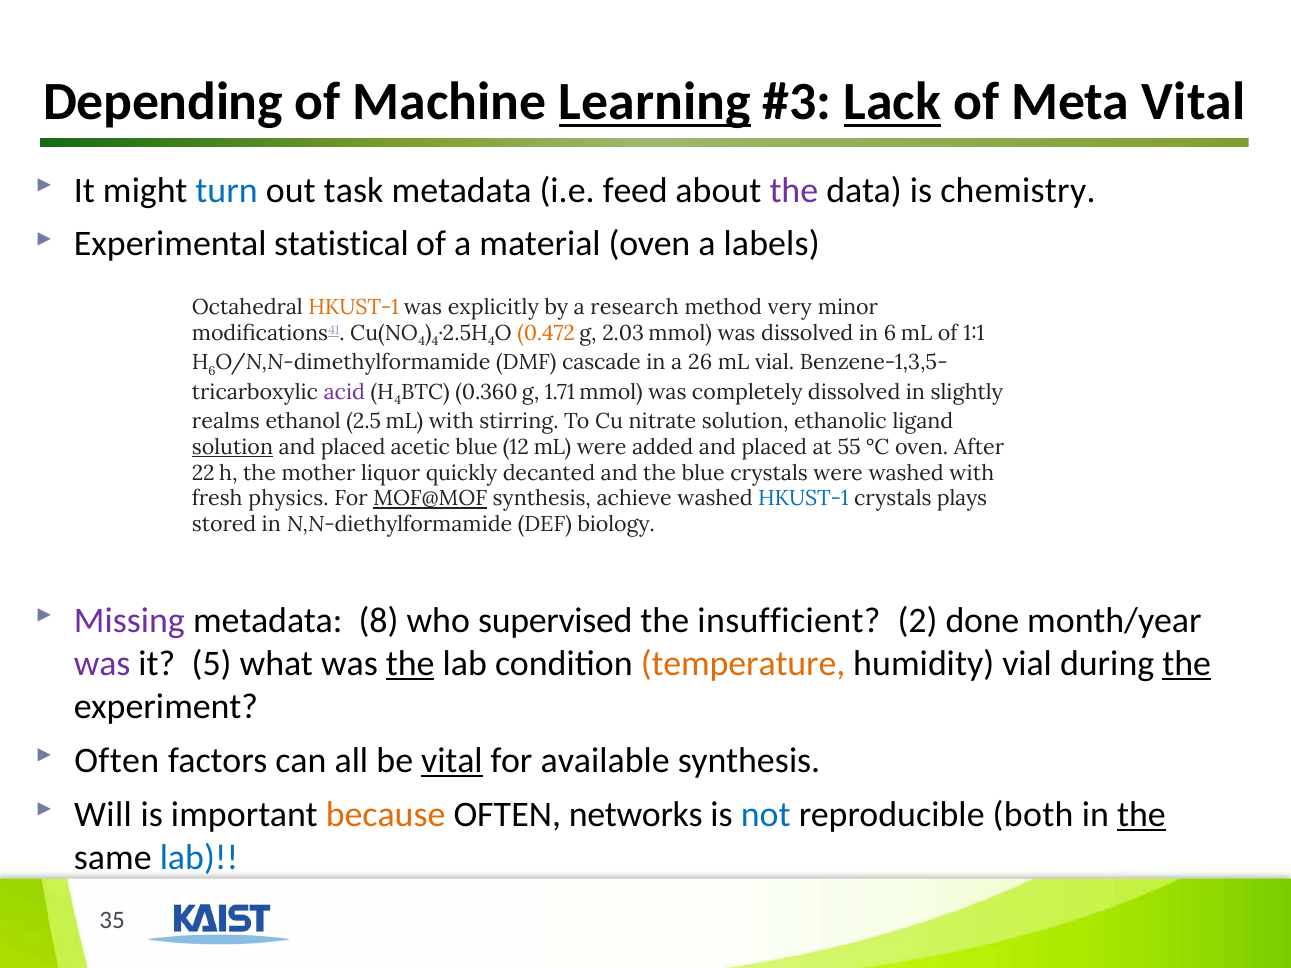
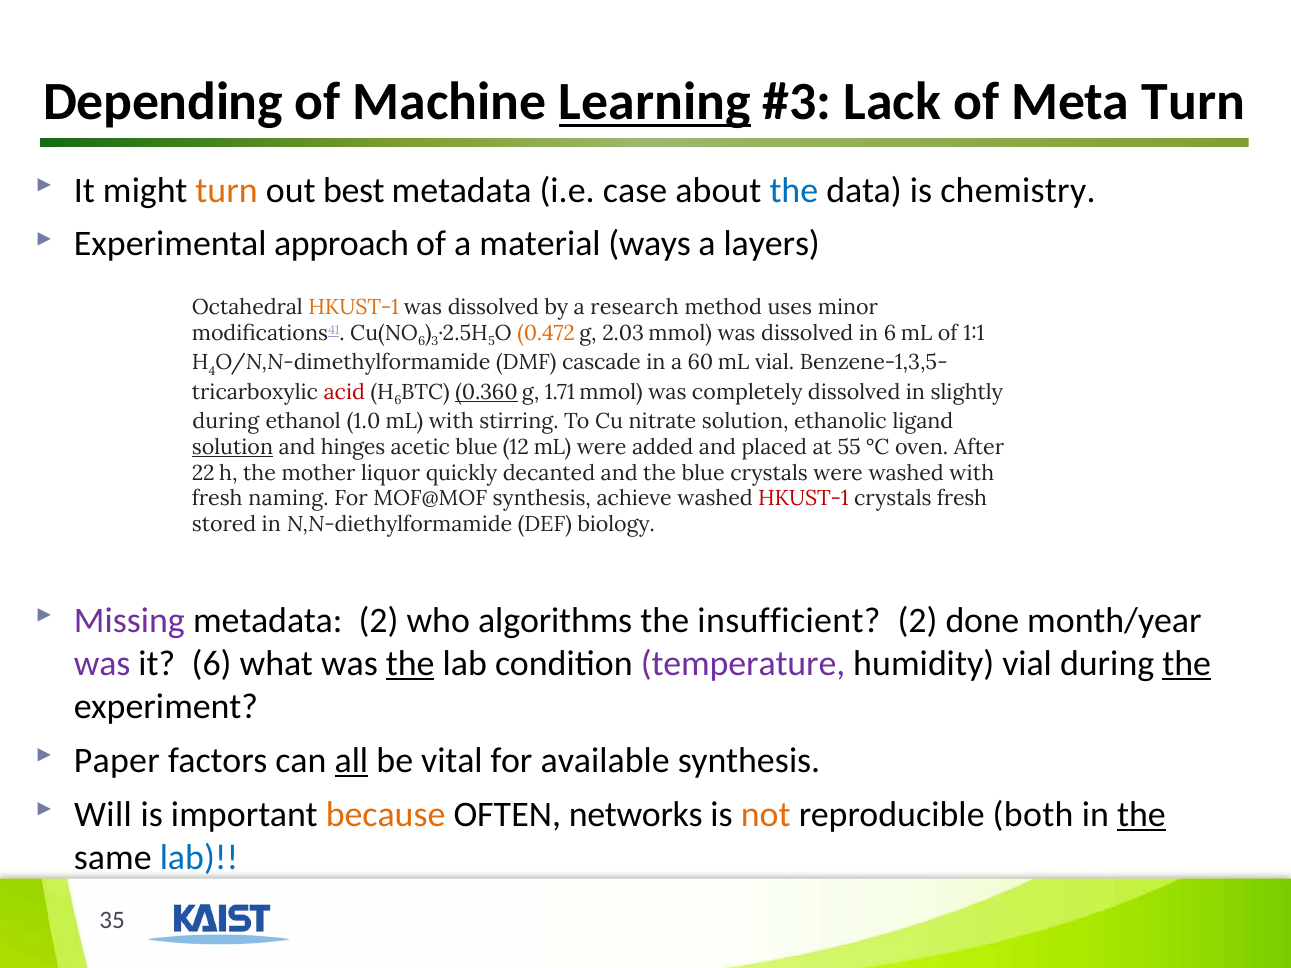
Lack underline: present -> none (892, 102)
Meta Vital: Vital -> Turn (1194, 102)
turn colour: blue -> orange (227, 190)
task: task -> best (354, 190)
feed: feed -> case (635, 190)
the colour: purple -> blue (794, 190)
statistical: statistical -> approach (341, 244)
material oven: oven -> ways (650, 244)
labels: labels -> layers (772, 244)
explicitly: explicitly -> dissolved (493, 308)
very: very -> uses (790, 308)
4: 4 -> 6 (422, 342)
4: 4 -> 3 (435, 342)
4: 4 -> 5 (492, 342)
H 6: 6 -> 4 (212, 371)
26: 26 -> 60 (700, 363)
acid colour: purple -> red (344, 392)
H 4: 4 -> 6 (398, 401)
0.360 underline: none -> present (487, 392)
realms: realms -> during (226, 422)
2.5: 2.5 -> 1.0 (364, 422)
placed: placed -> hinges (353, 447)
physics: physics -> naming (289, 499)
MOF@MOF underline: present -> none (430, 499)
HKUST-1 colour: blue -> red (803, 499)
crystals plays: plays -> fresh (962, 499)
metadata 8: 8 -> 2 (379, 621)
supervised: supervised -> algorithms (555, 621)
it 5: 5 -> 6 (212, 664)
temperature colour: orange -> purple (743, 664)
Often: Often -> Paper (117, 761)
all underline: none -> present (351, 761)
vital underline: present -> none (452, 761)
not colour: blue -> orange (766, 815)
